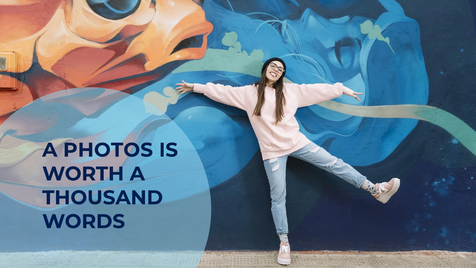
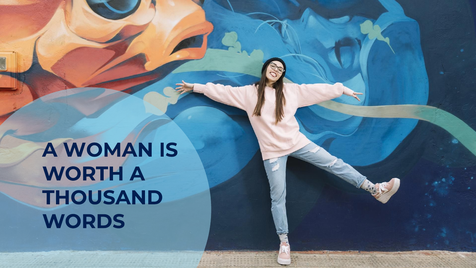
PHOTOS: PHOTOS -> WOMAN (108, 150)
